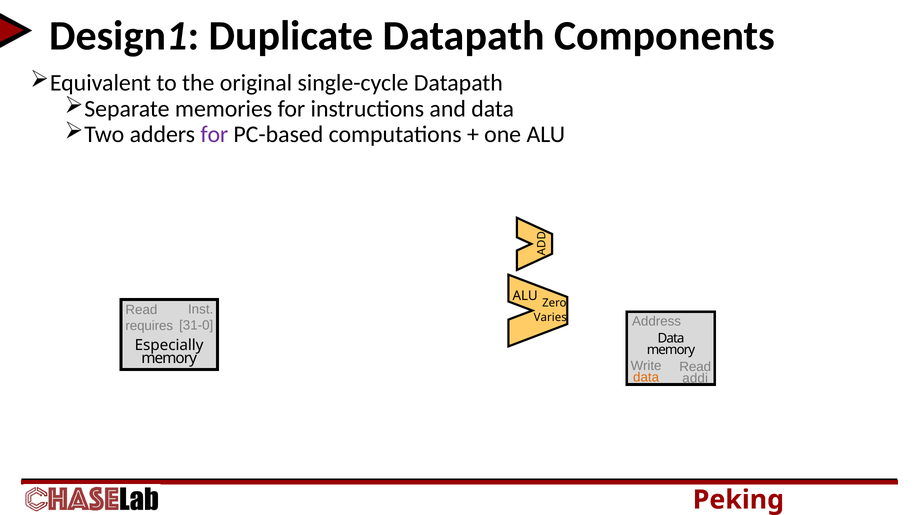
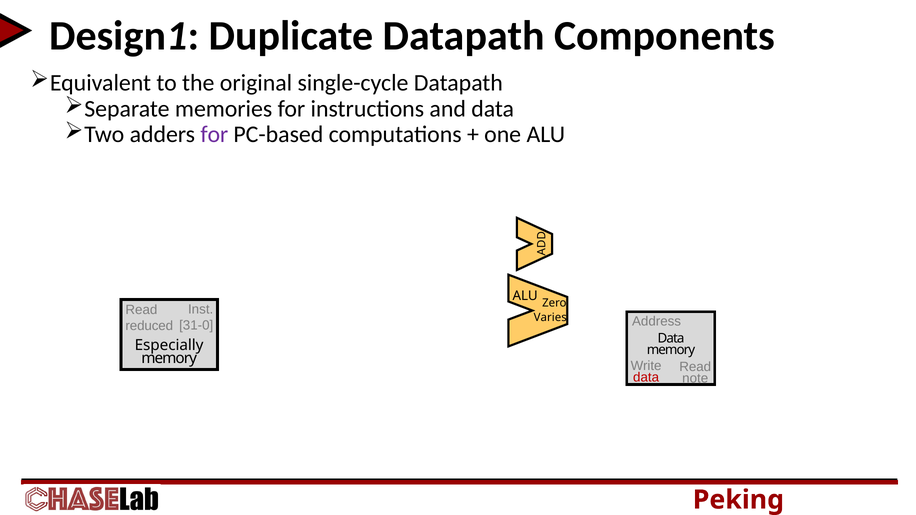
requires: requires -> reduced (149, 326)
data colour: orange -> red (646, 377)
addi: addi -> note (695, 378)
